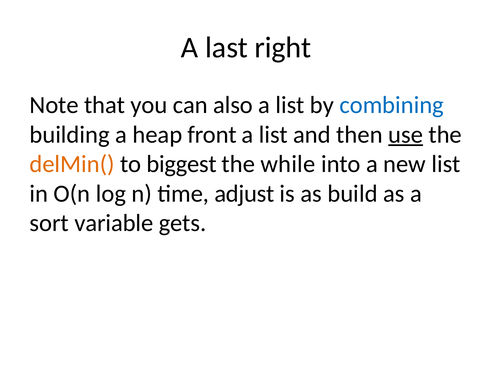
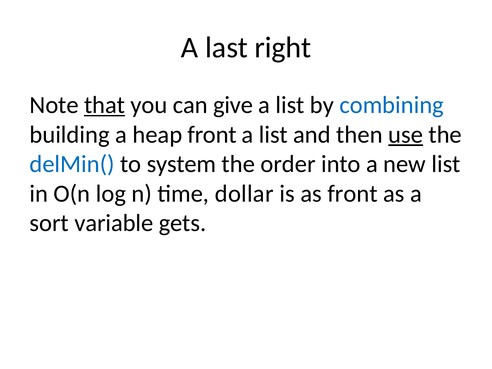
that underline: none -> present (105, 105)
also: also -> give (233, 105)
delMin( colour: orange -> blue (72, 164)
biggest: biggest -> system (182, 164)
while: while -> order (288, 164)
adjust: adjust -> dollar (244, 194)
as build: build -> front (353, 194)
